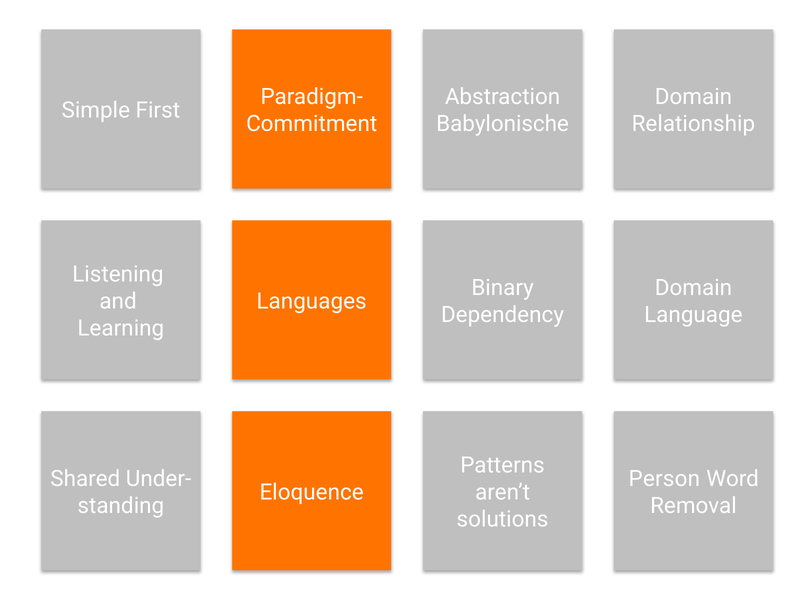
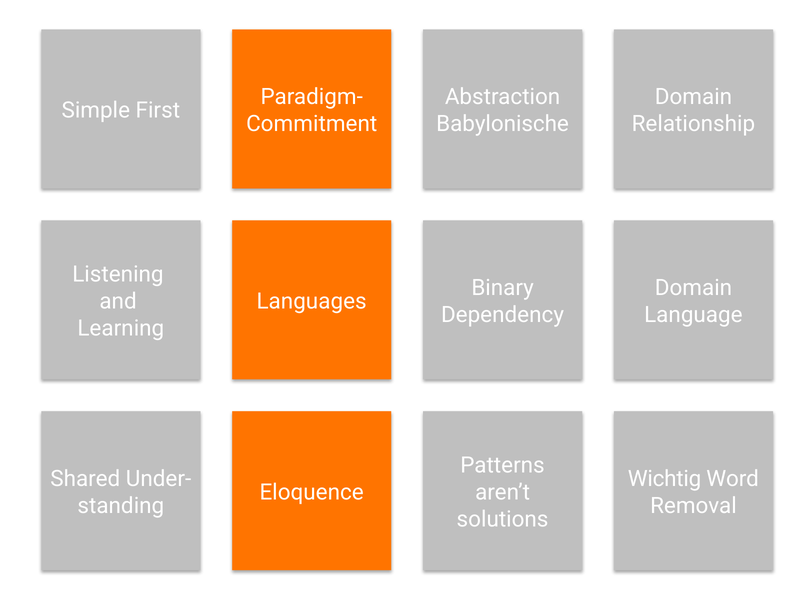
Person: Person -> Wichtig (665, 479)
